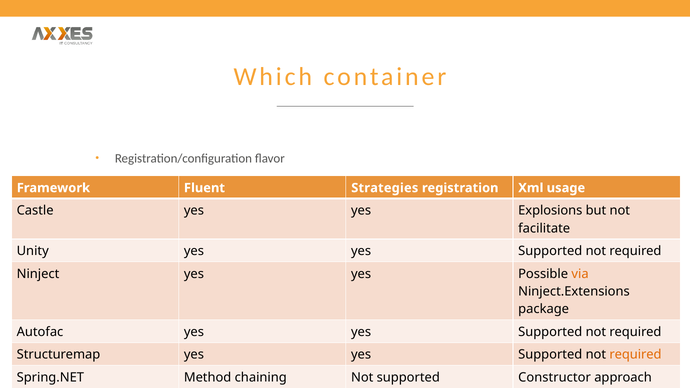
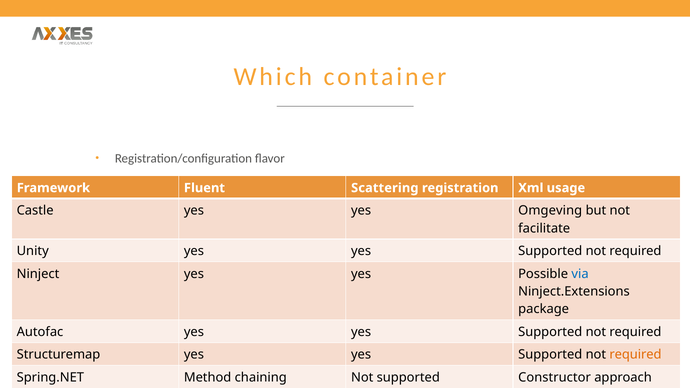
Strategies: Strategies -> Scattering (385, 188)
Explosions: Explosions -> Omgeving (550, 211)
via colour: orange -> blue (580, 274)
